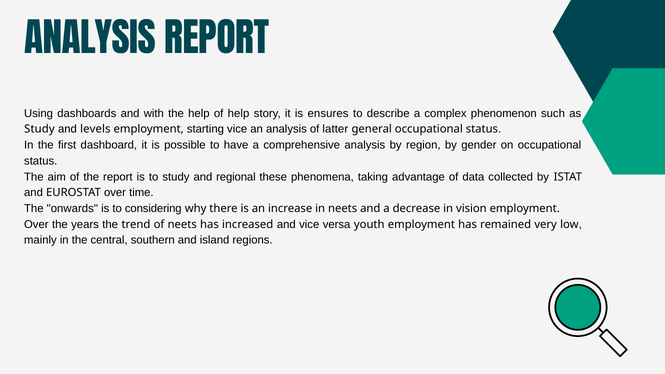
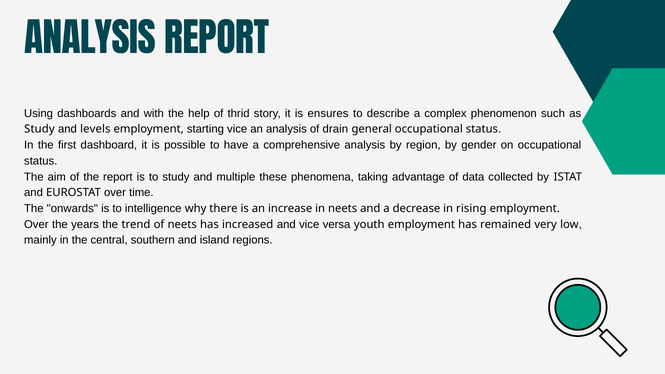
of help: help -> thrid (239, 113)
latter: latter -> drain (335, 129)
regional: regional -> multiple (236, 177)
considering: considering -> intelligence (153, 209)
vision: vision -> rising (471, 209)
